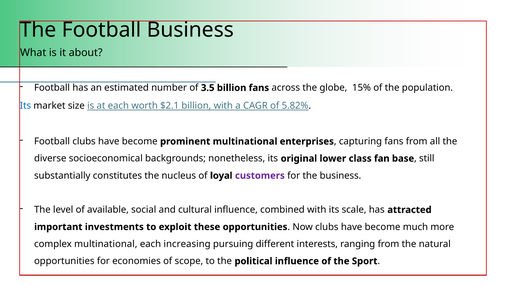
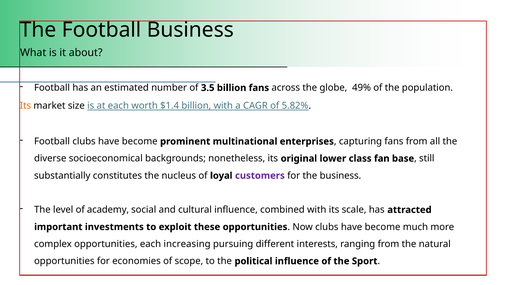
15%: 15% -> 49% (362, 88)
Its colour: blue -> orange (25, 106)
$2.1: $2.1 -> $1.4 (170, 106)
available: available -> academy (108, 210)
complex multinational: multinational -> opportunities (106, 244)
